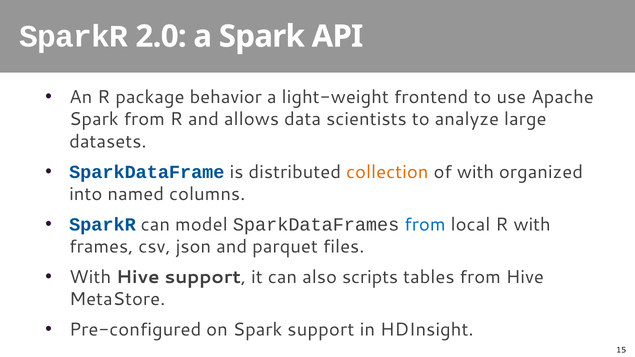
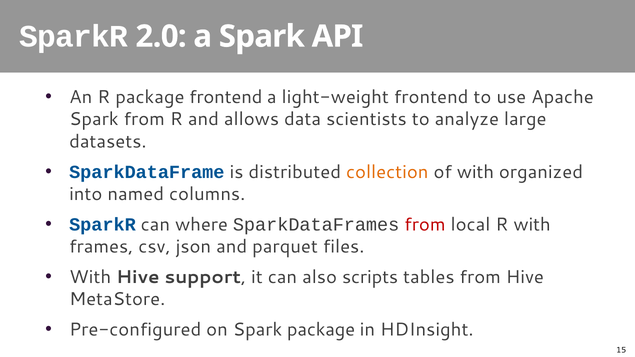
package behavior: behavior -> frontend (226, 97)
model: model -> where (201, 225)
from colour: blue -> red (425, 225)
Spark support: support -> package (321, 330)
